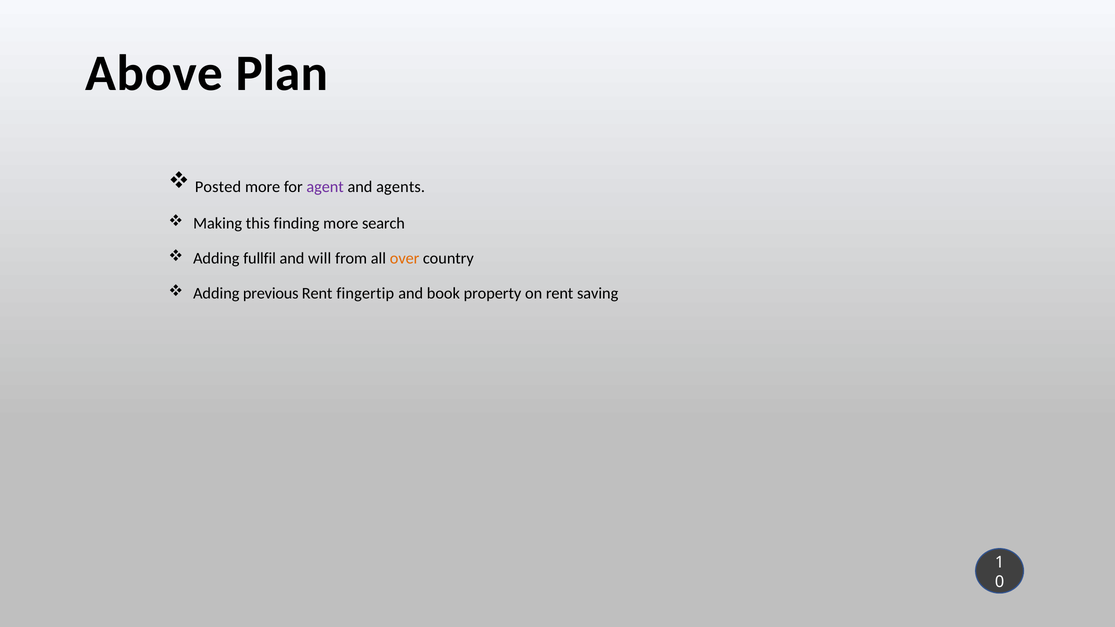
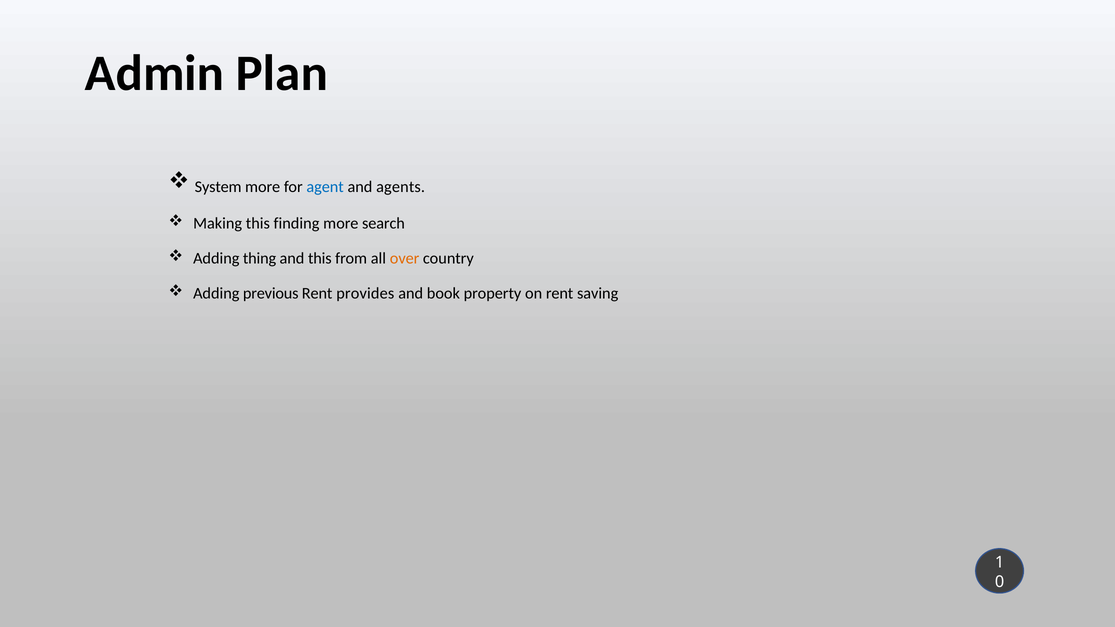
Above: Above -> Admin (155, 73)
Posted: Posted -> System (218, 187)
agent colour: purple -> blue (325, 187)
fullfil: fullfil -> thing (260, 259)
and will: will -> this (320, 259)
fingertip: fingertip -> provides (365, 294)
